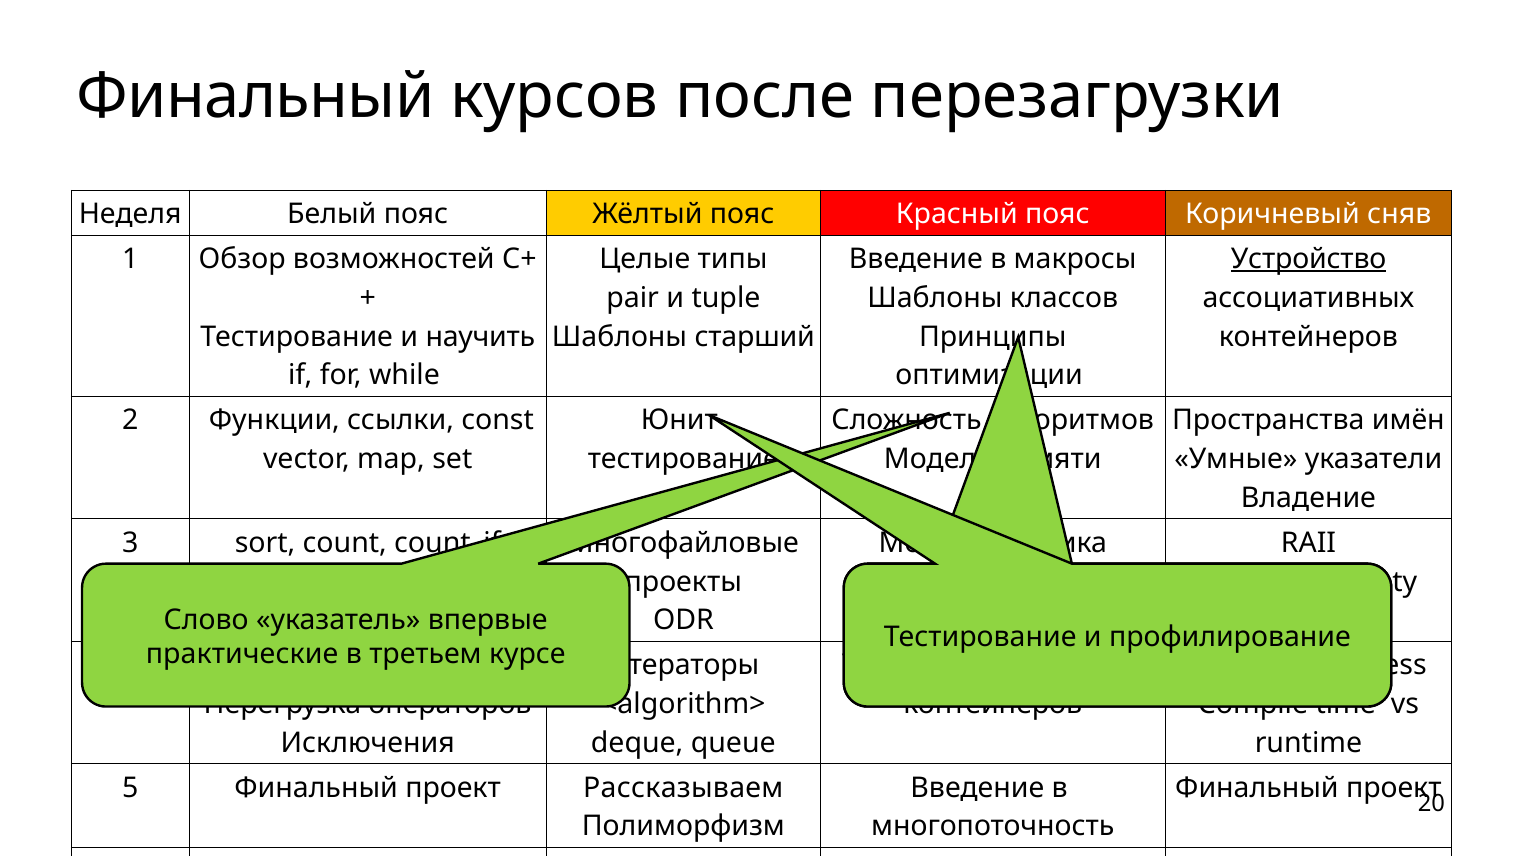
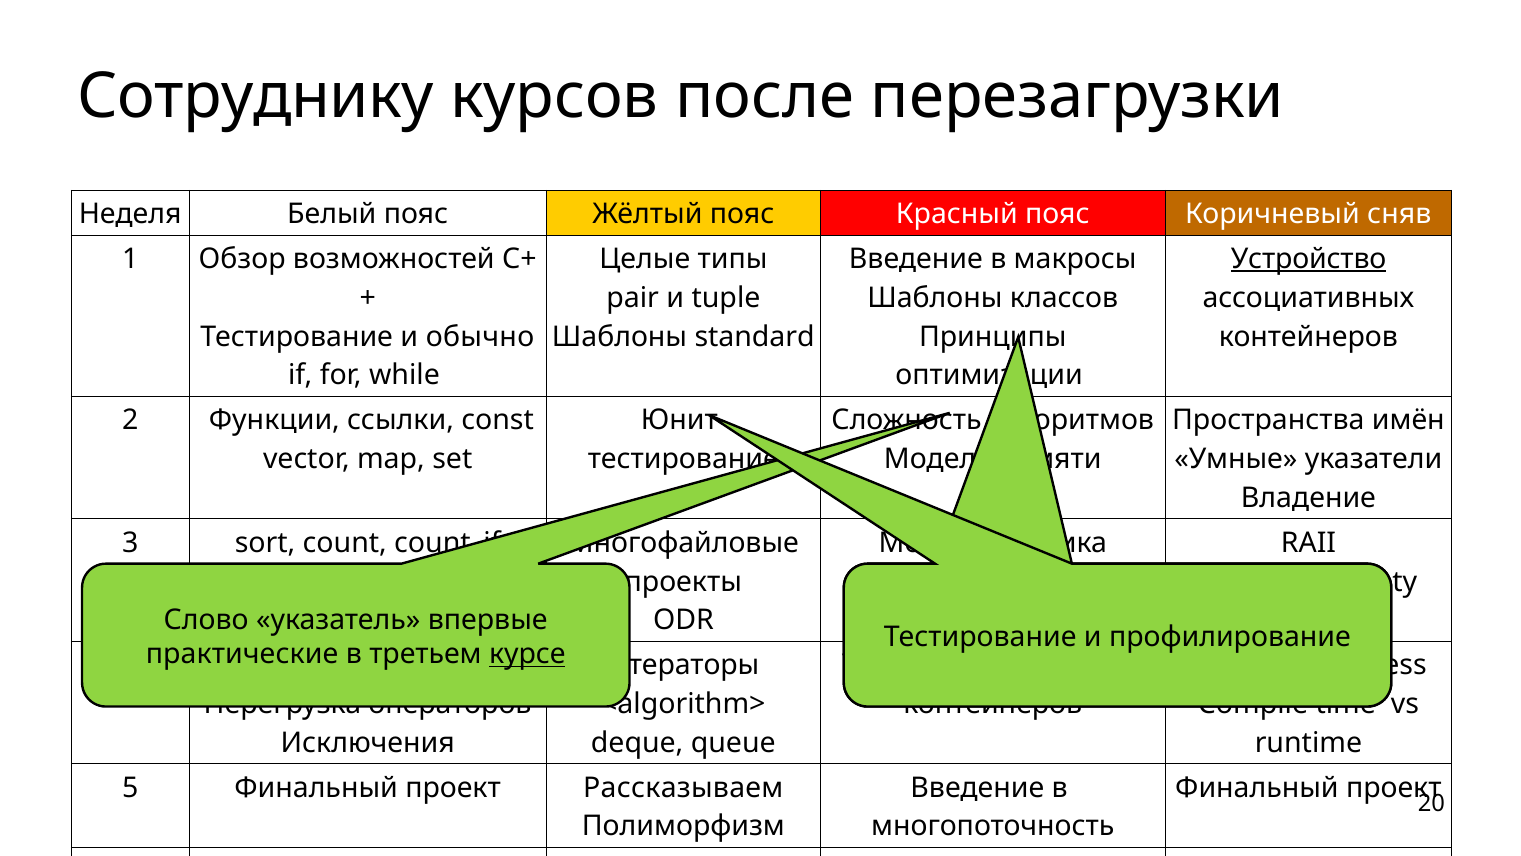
Финальный: Финальный -> Сотруднику (256, 96)
научить: научить -> обычно (480, 337)
старший: старший -> standard (755, 337)
курсе underline: none -> present (527, 654)
